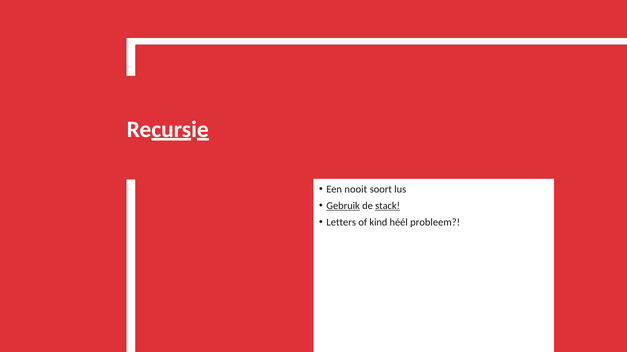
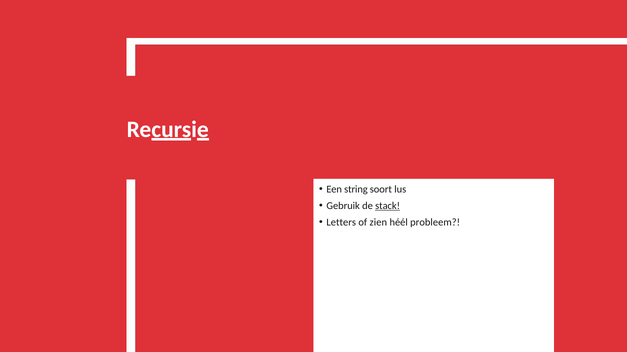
nooit: nooit -> string (356, 190)
Gebruik underline: present -> none (343, 206)
kind: kind -> zien (378, 223)
